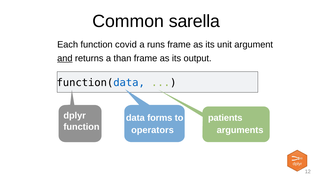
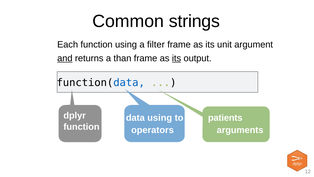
sarella: sarella -> strings (194, 21)
function covid: covid -> using (126, 44)
runs: runs -> filter (156, 44)
its underline: none -> present (177, 58)
data forms: forms -> using (160, 118)
